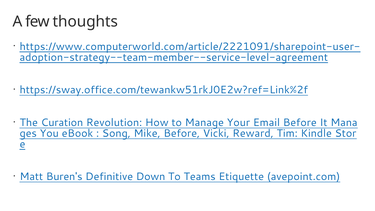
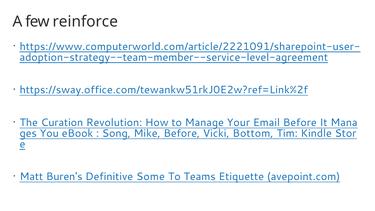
thoughts: thoughts -> reinforce (85, 22)
Reward: Reward -> Bottom (253, 133)
Down: Down -> Some (150, 177)
